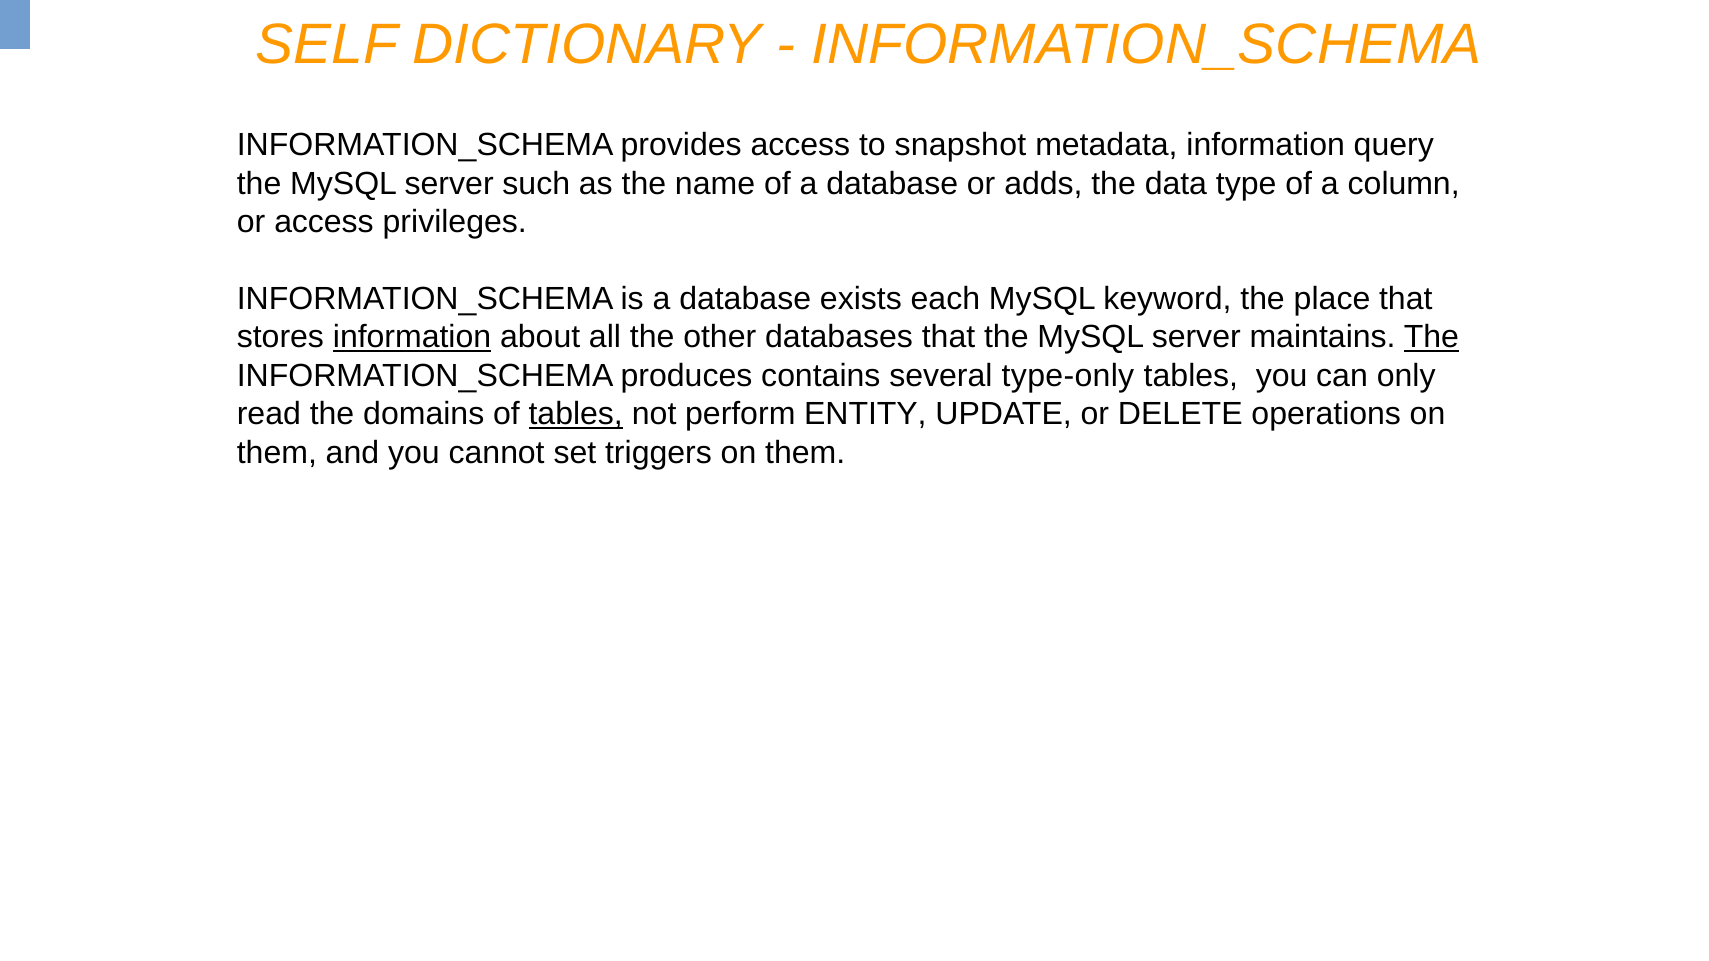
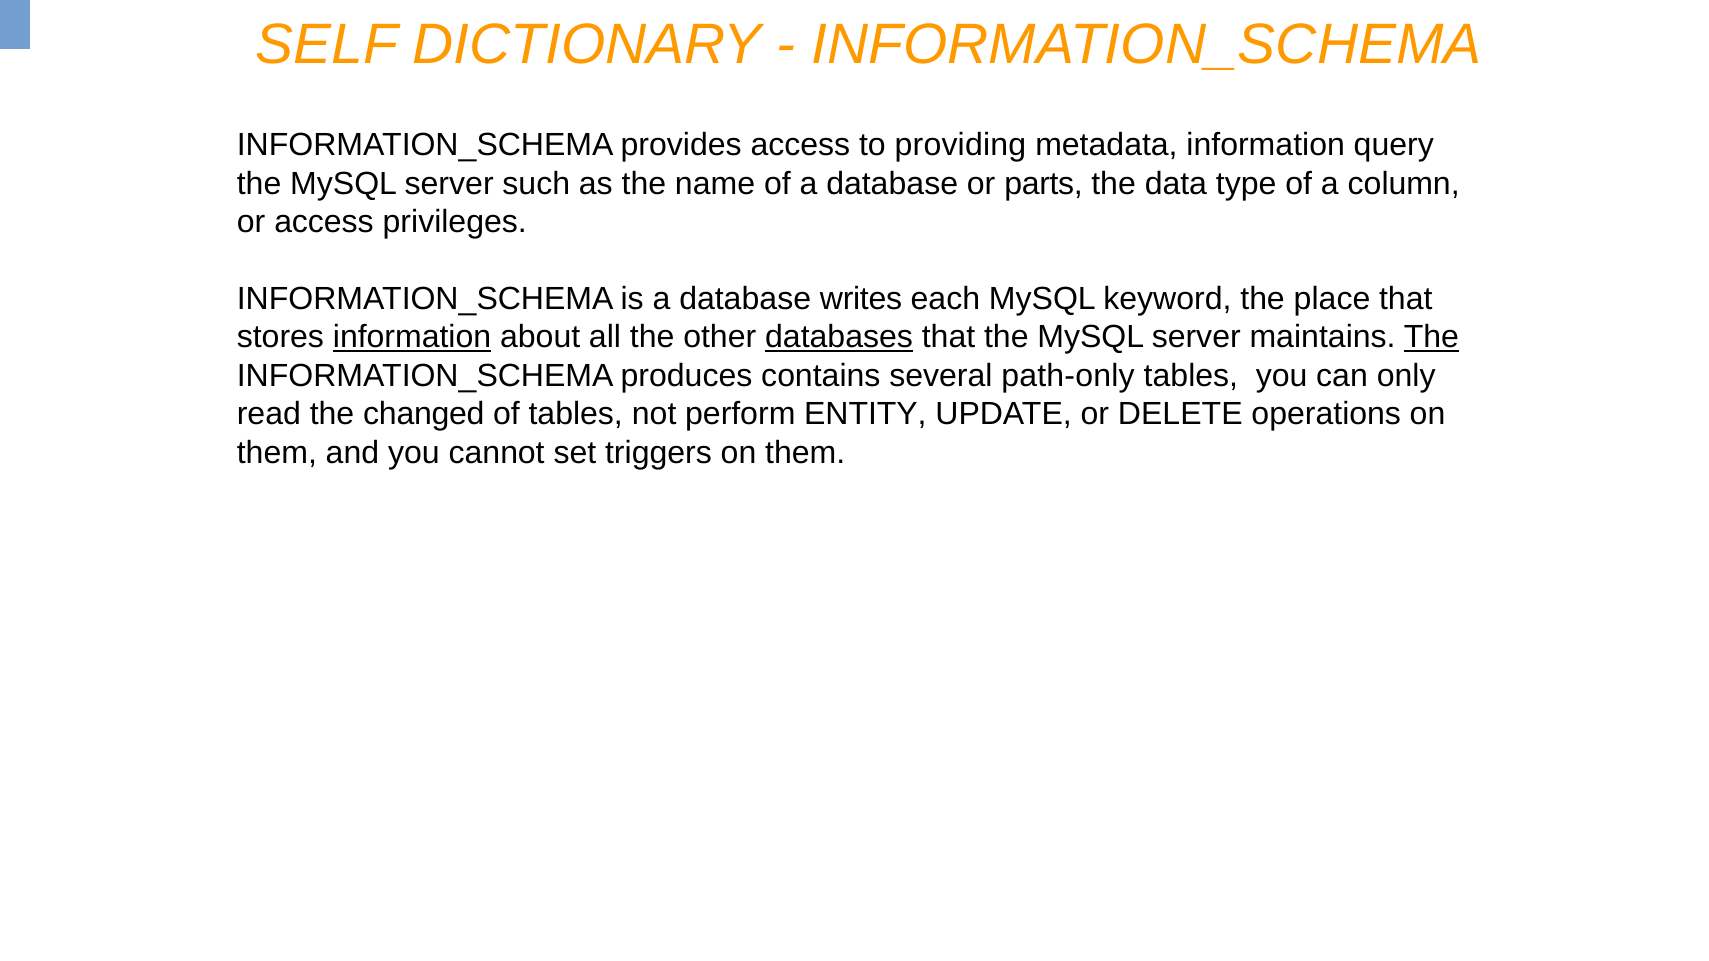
snapshot: snapshot -> providing (960, 145)
adds: adds -> parts (1044, 184)
exists: exists -> writes (861, 299)
databases underline: none -> present (839, 337)
type-only: type-only -> path-only (1068, 376)
domains: domains -> changed (424, 414)
tables underline: present -> none (576, 414)
